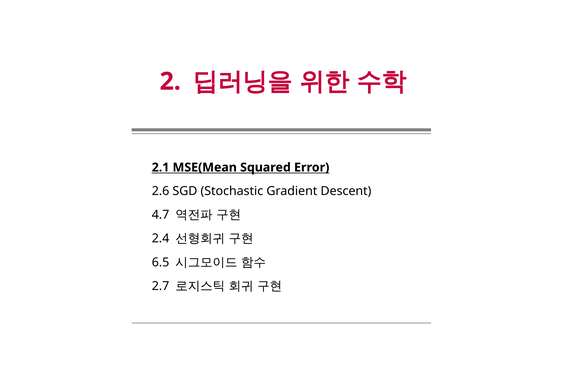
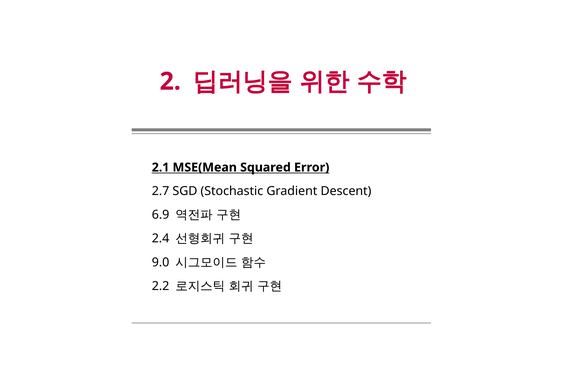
2.6: 2.6 -> 2.7 (161, 191)
4.7: 4.7 -> 6.9 (161, 215)
6.5: 6.5 -> 9.0 (161, 263)
2.7: 2.7 -> 2.2 (161, 286)
